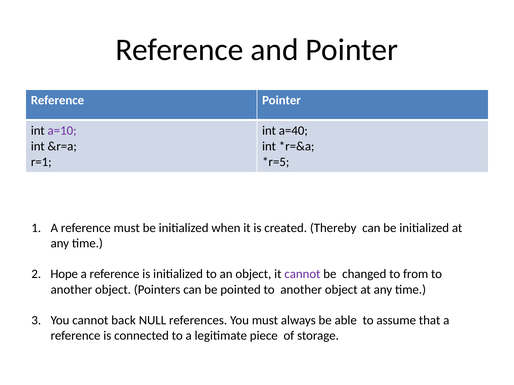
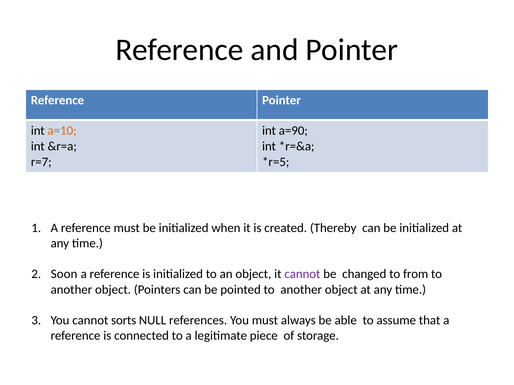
a=10 colour: purple -> orange (62, 131)
a=40: a=40 -> a=90 (293, 131)
r=1: r=1 -> r=7 (41, 162)
Hope: Hope -> Soon (64, 274)
back: back -> sorts (124, 321)
